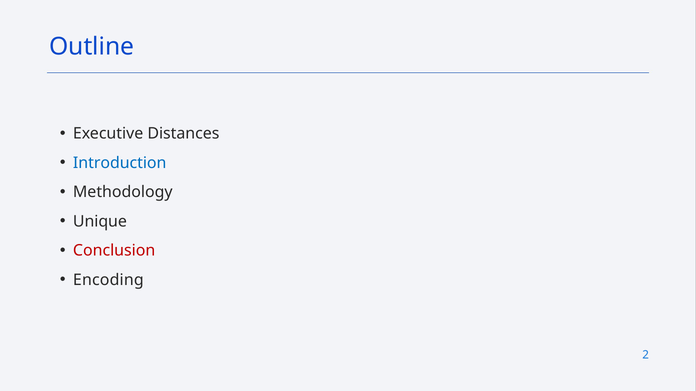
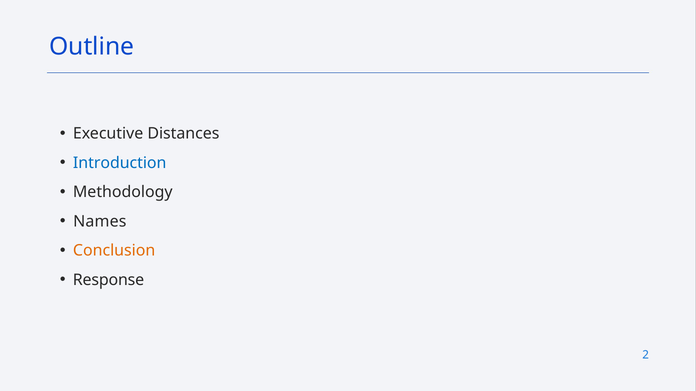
Unique: Unique -> Names (100, 222)
Conclusion colour: red -> orange (114, 251)
Encoding: Encoding -> Response (109, 280)
